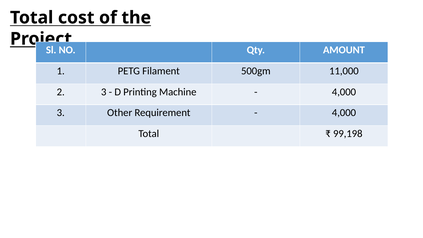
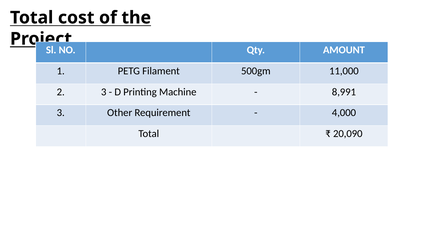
4,000: 4,000 -> 8,991 (344, 92)
99,198: 99,198 -> 20,090 (348, 134)
